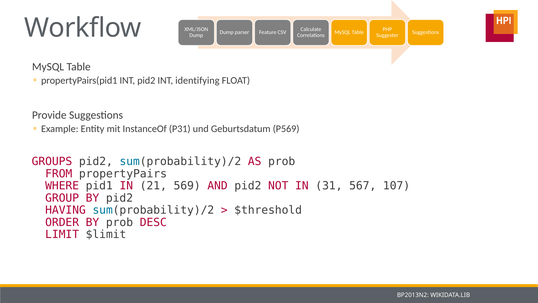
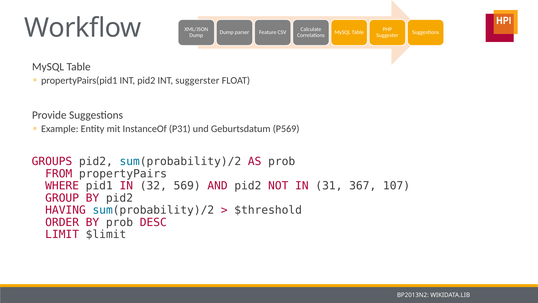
identifying: identifying -> suggerster (197, 80)
21: 21 -> 32 (153, 186)
567: 567 -> 367 (363, 186)
